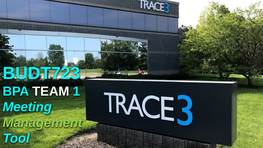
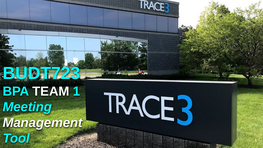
Management colour: light green -> white (43, 123)
